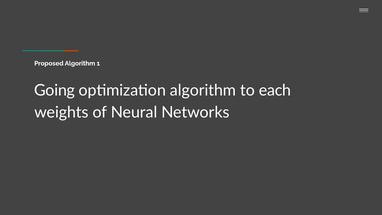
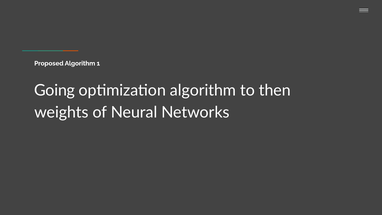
each: each -> then (275, 90)
